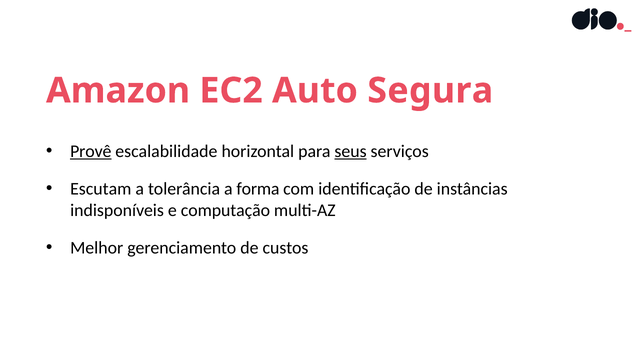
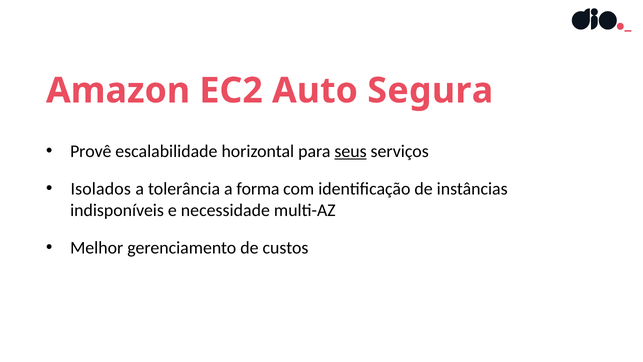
Provê underline: present -> none (91, 151)
Escutam: Escutam -> Isolados (101, 189)
computação: computação -> necessidade (225, 210)
